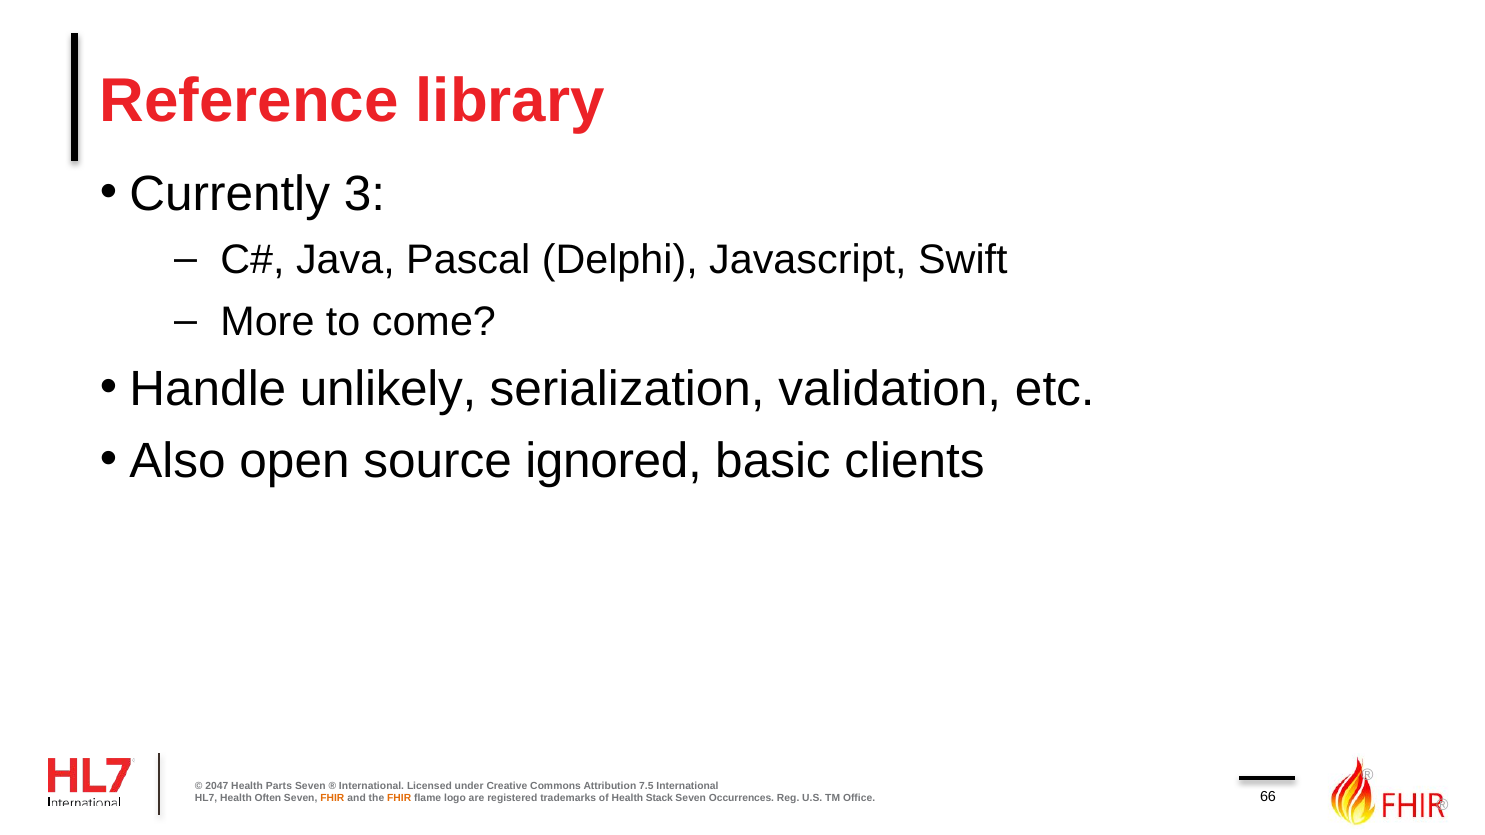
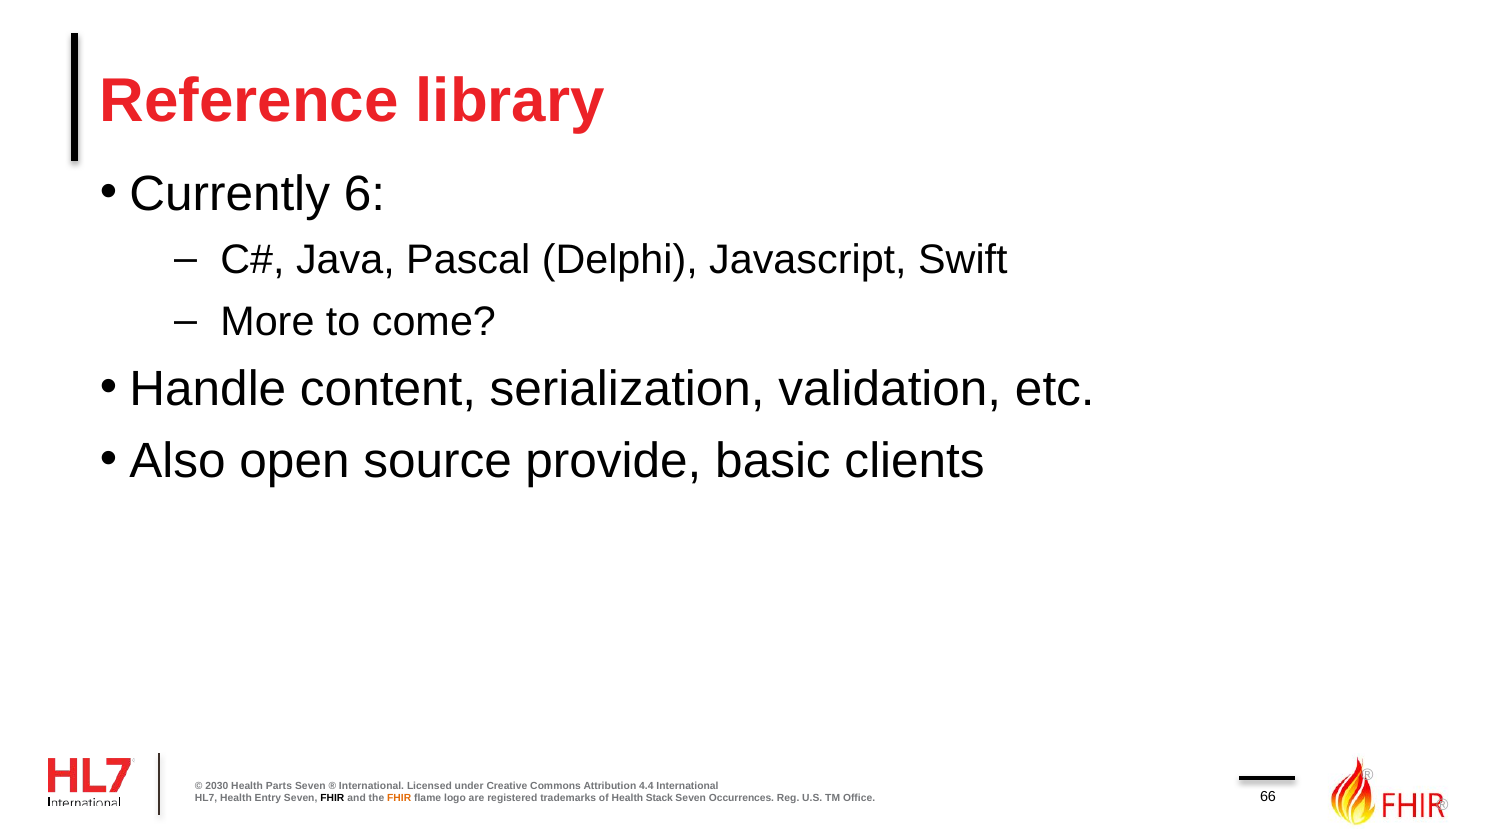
3: 3 -> 6 (364, 194)
unlikely: unlikely -> content (388, 389)
ignored: ignored -> provide (613, 461)
2047: 2047 -> 2030 (217, 786)
7.5: 7.5 -> 4.4 (646, 786)
Often: Often -> Entry (268, 799)
FHIR colour: orange -> black (332, 799)
